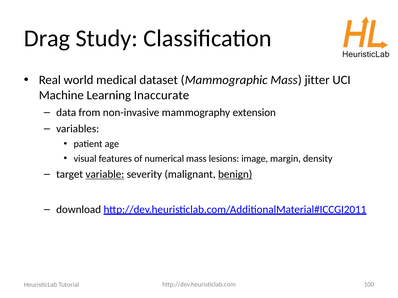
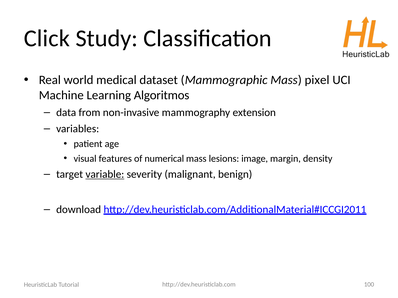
Drag: Drag -> Click (47, 39)
jitter: jitter -> pixel (317, 80)
Inaccurate: Inaccurate -> Algoritmos (162, 95)
benign underline: present -> none (235, 175)
